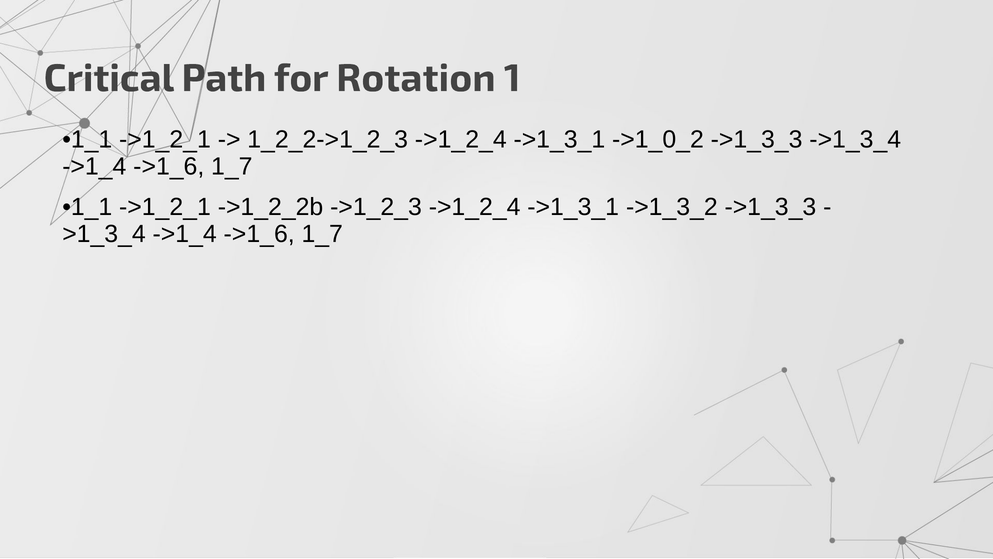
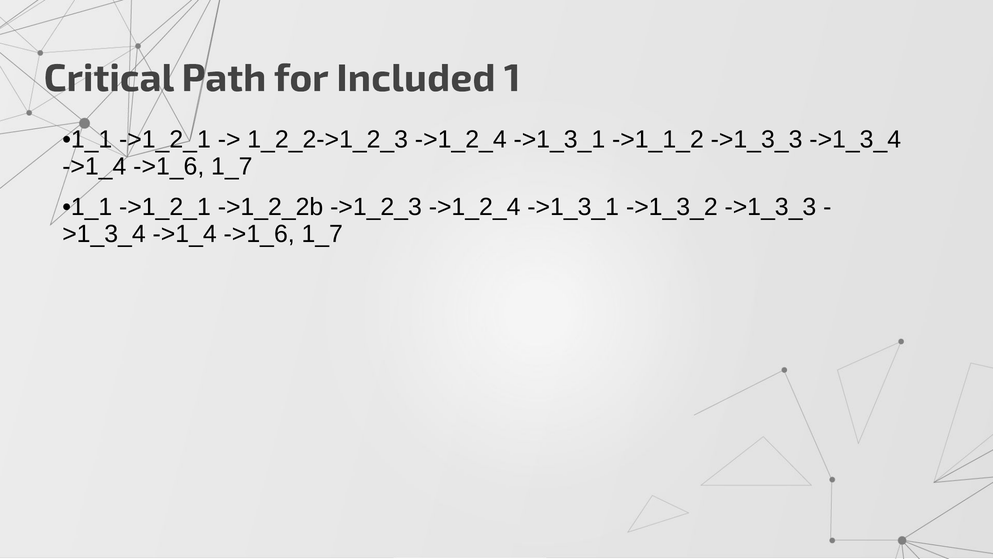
Rotation: Rotation -> Included (416, 78)
->1_0_2: ->1_0_2 -> ->1_1_2 (658, 140)
